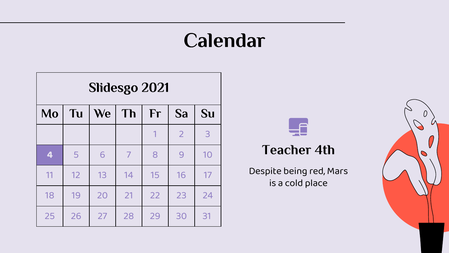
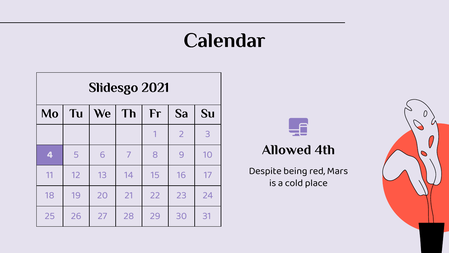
Teacher: Teacher -> Allowed (287, 149)
